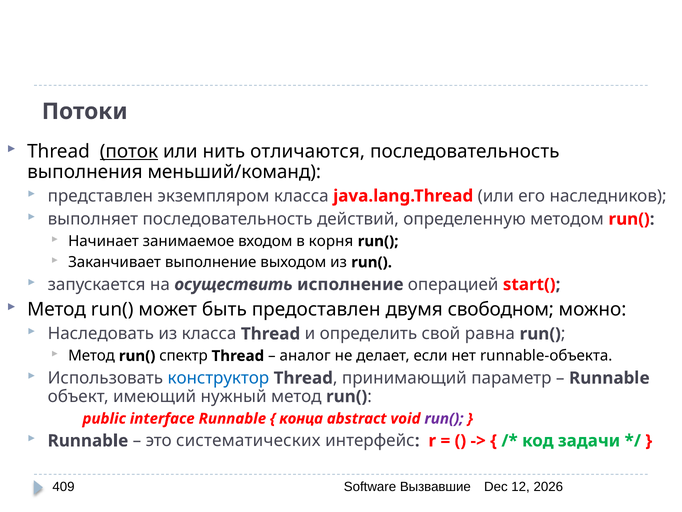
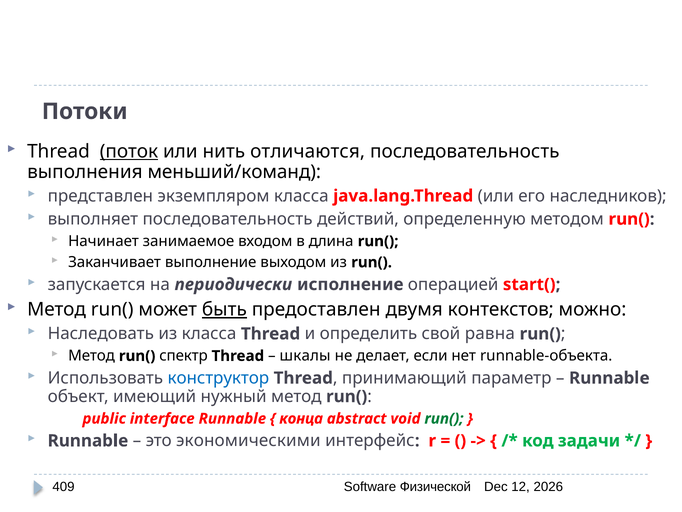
корня: корня -> длина (331, 241)
осуществить: осуществить -> периодически (233, 284)
быть underline: none -> present (224, 309)
свободном: свободном -> контекстов (501, 309)
аналог: аналог -> шкалы (305, 356)
run( colour: purple -> green (444, 418)
систематических: систематических -> экономическими (248, 440)
Вызвавшие: Вызвавшие -> Физической (435, 486)
